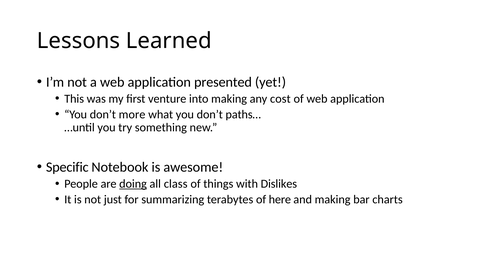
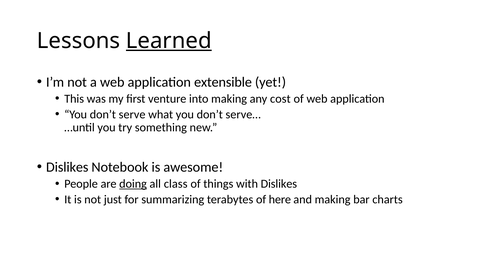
Learned underline: none -> present (169, 41)
presented: presented -> extensible (223, 82)
more: more -> serve (132, 114)
paths…: paths… -> serve… (243, 114)
Specific: Specific -> Dislikes (67, 167)
